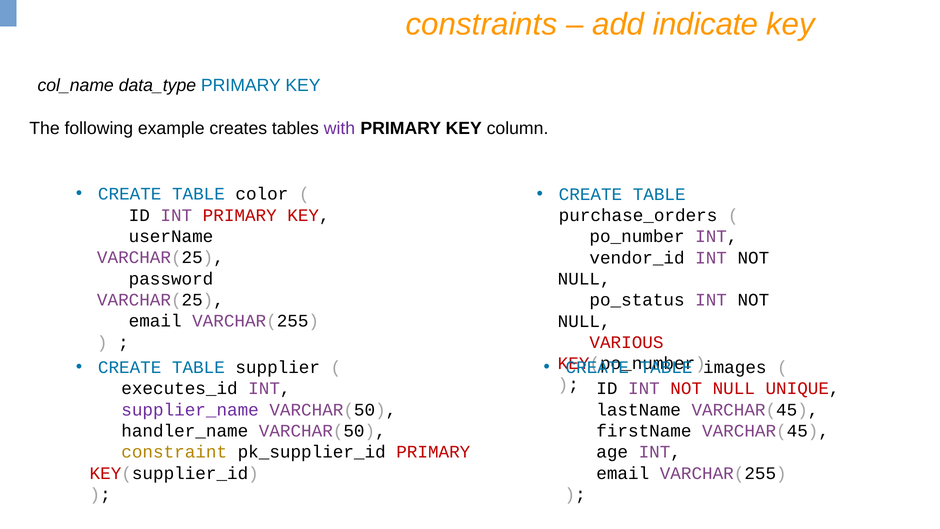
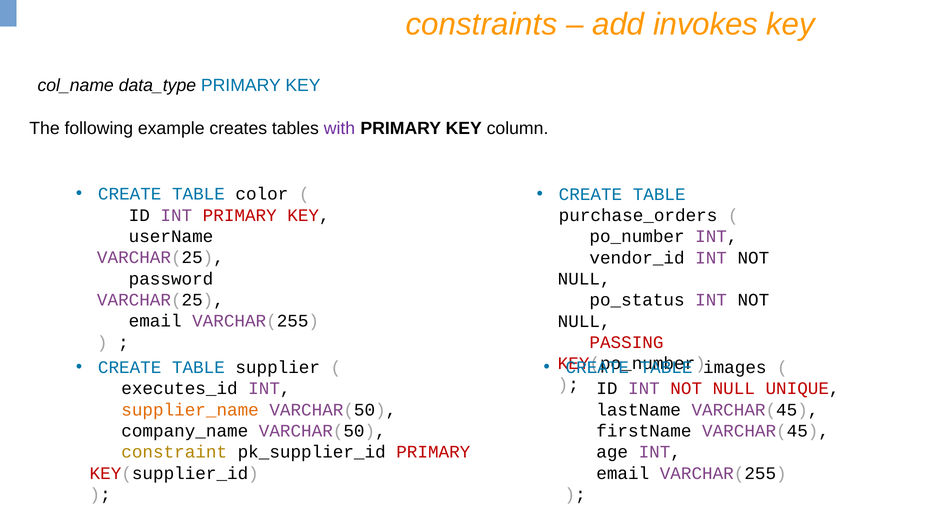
indicate: indicate -> invokes (705, 24)
VARIOUS: VARIOUS -> PASSING (626, 342)
supplier_name colour: purple -> orange (190, 410)
handler_name: handler_name -> company_name (185, 431)
